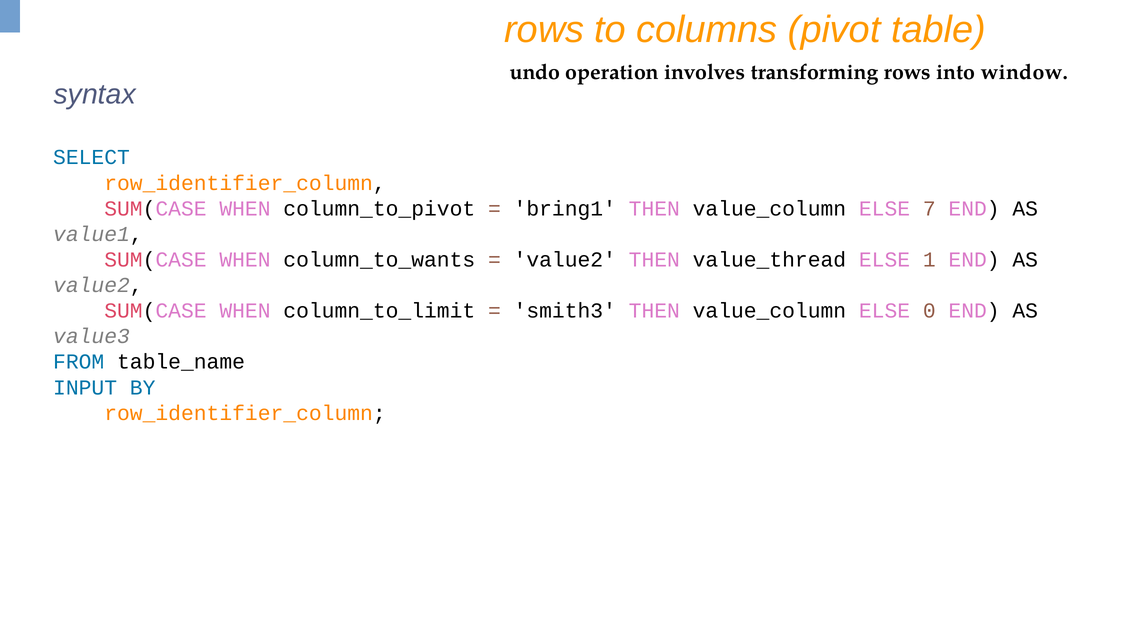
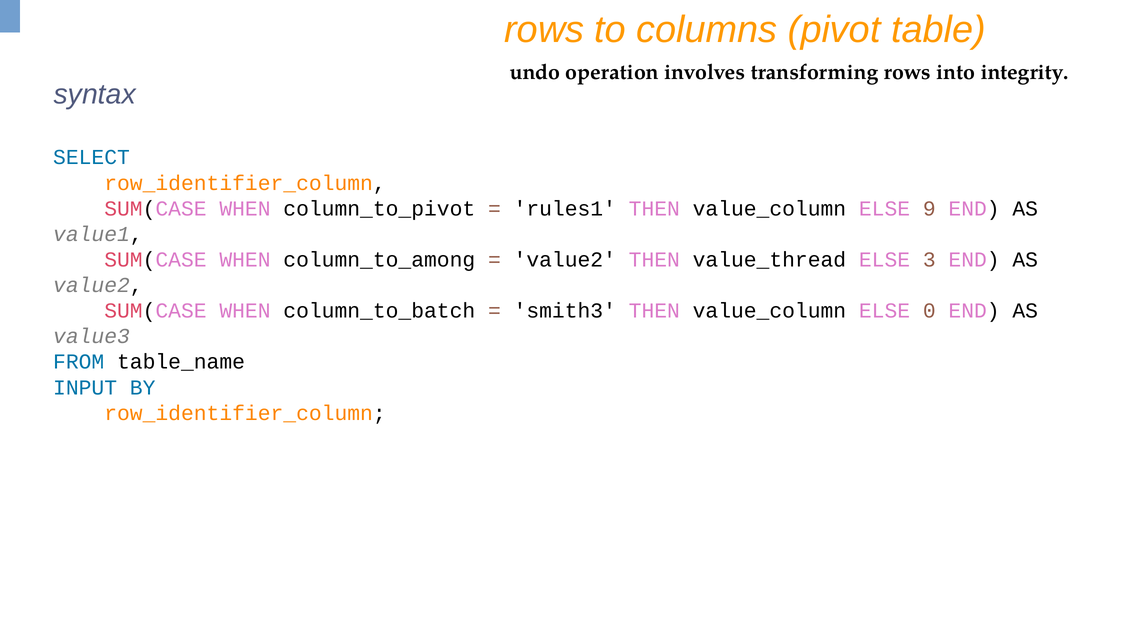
window: window -> integrity (1025, 73)
bring1: bring1 -> rules1 (565, 209)
7: 7 -> 9 (929, 209)
column_to_wants: column_to_wants -> column_to_among (379, 260)
1: 1 -> 3 (929, 260)
column_to_limit: column_to_limit -> column_to_batch (379, 311)
